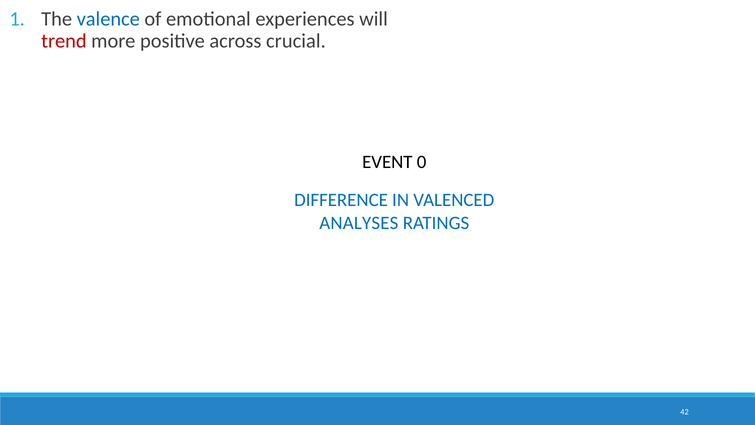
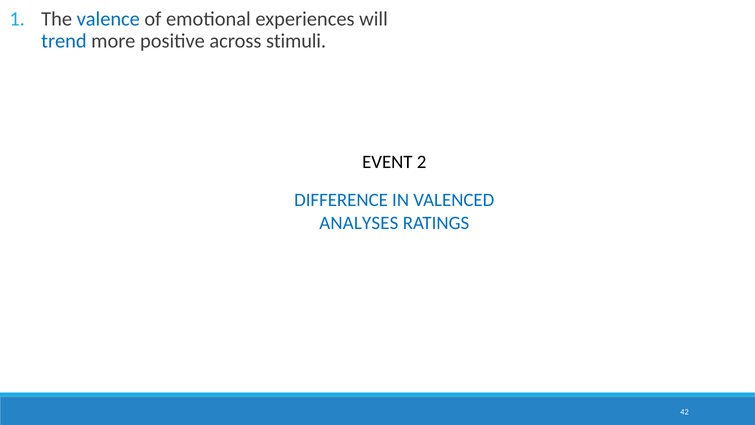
trend colour: red -> blue (64, 41)
crucial: crucial -> stimuli (296, 41)
0: 0 -> 2 (422, 162)
